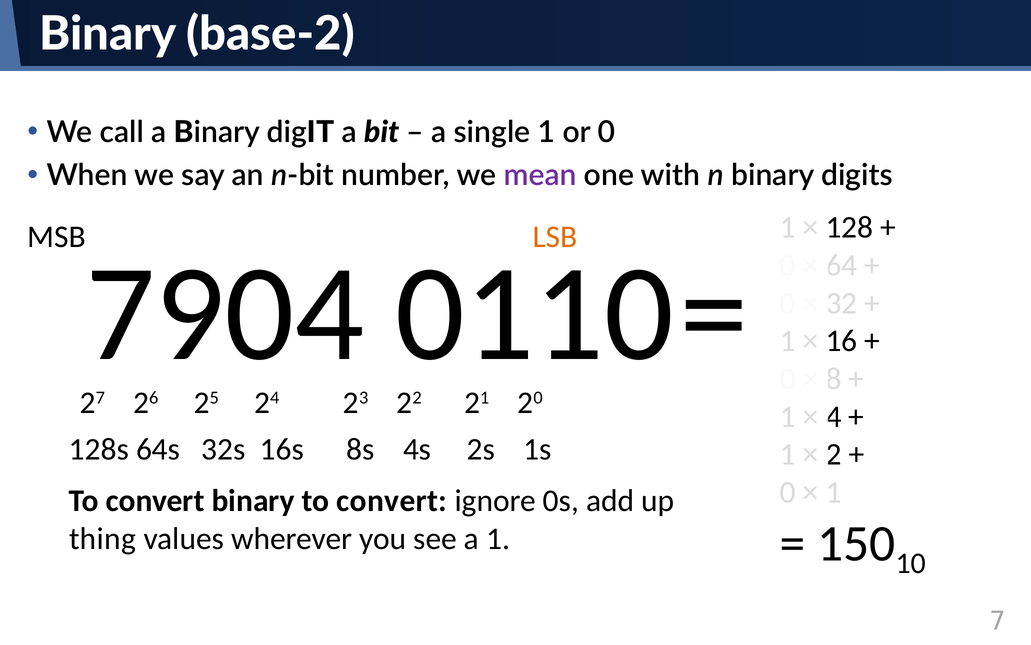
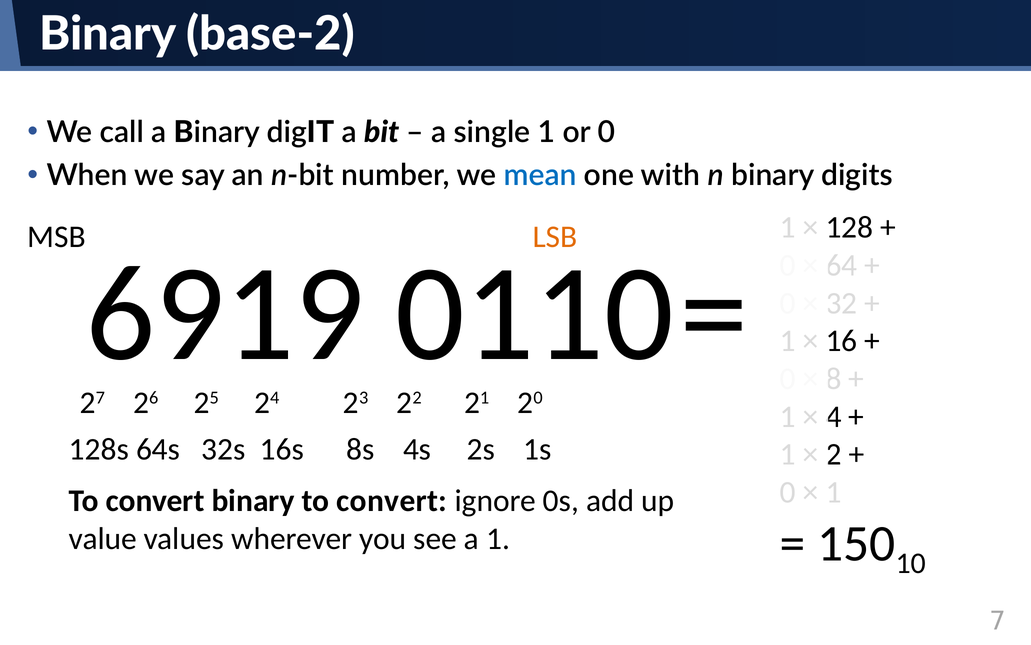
mean colour: purple -> blue (540, 175)
7904: 7904 -> 6919 (225, 314)
thing: thing -> value (103, 538)
